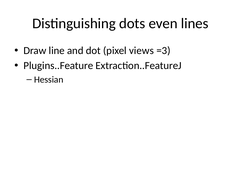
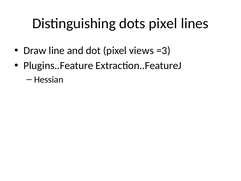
dots even: even -> pixel (163, 23)
